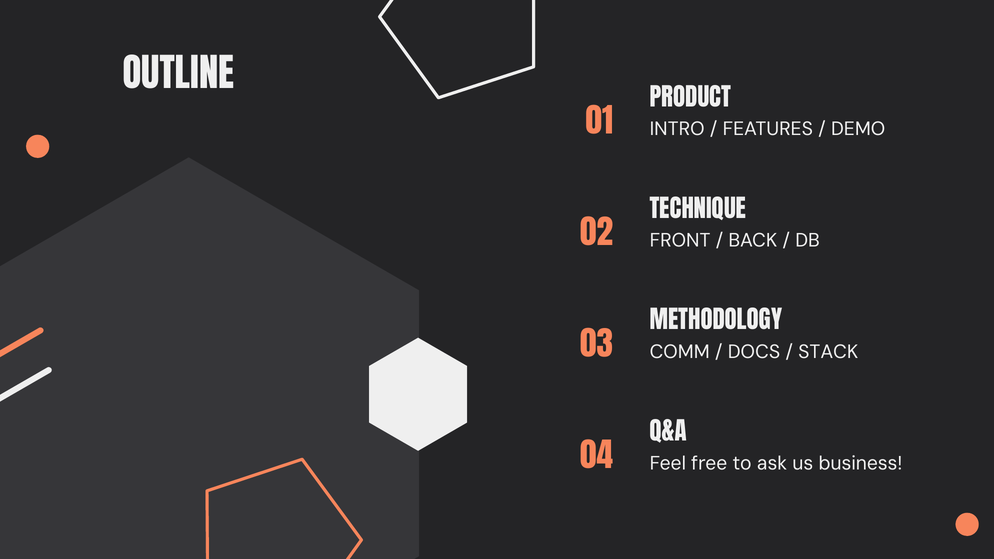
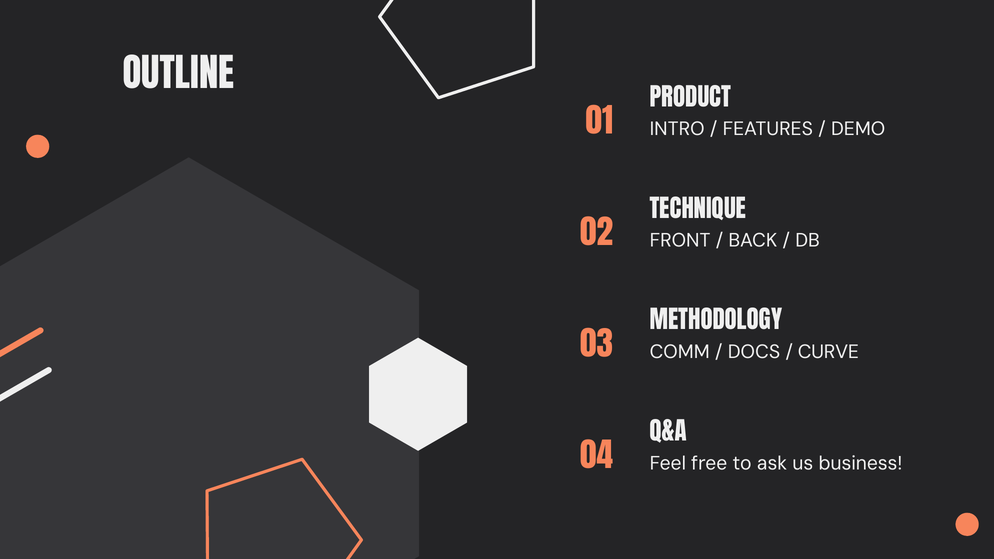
STACK: STACK -> CURVE (828, 352)
